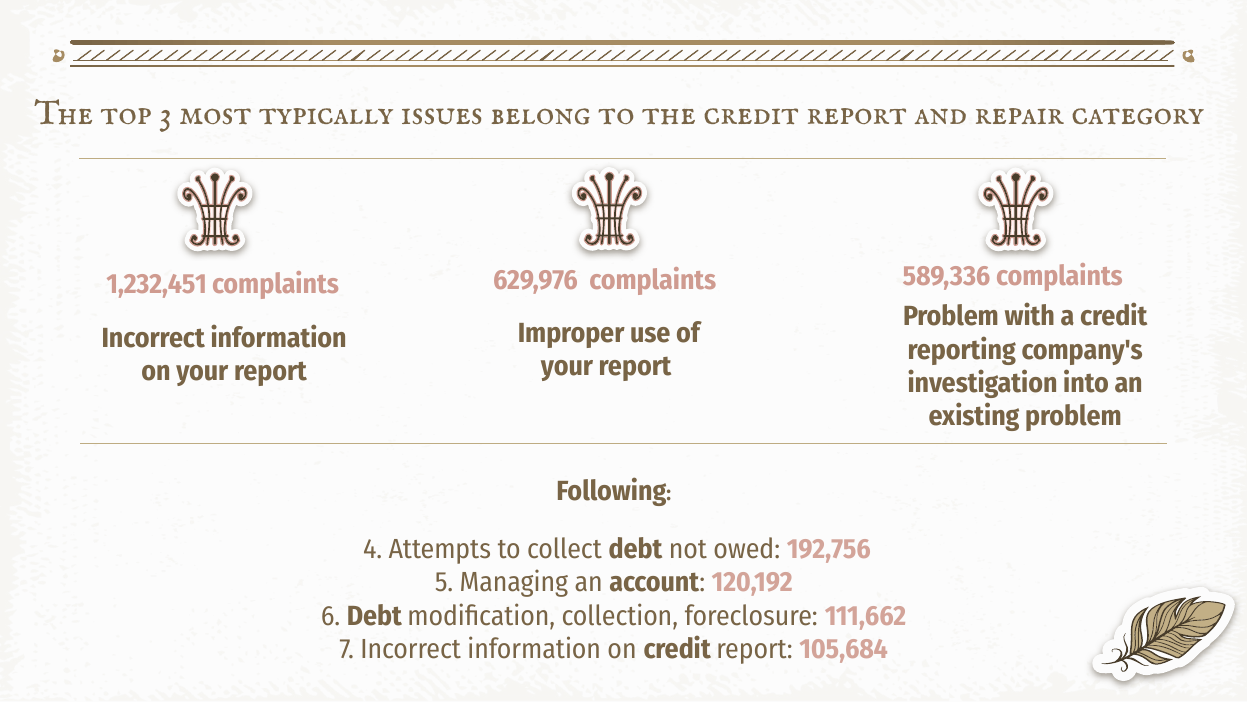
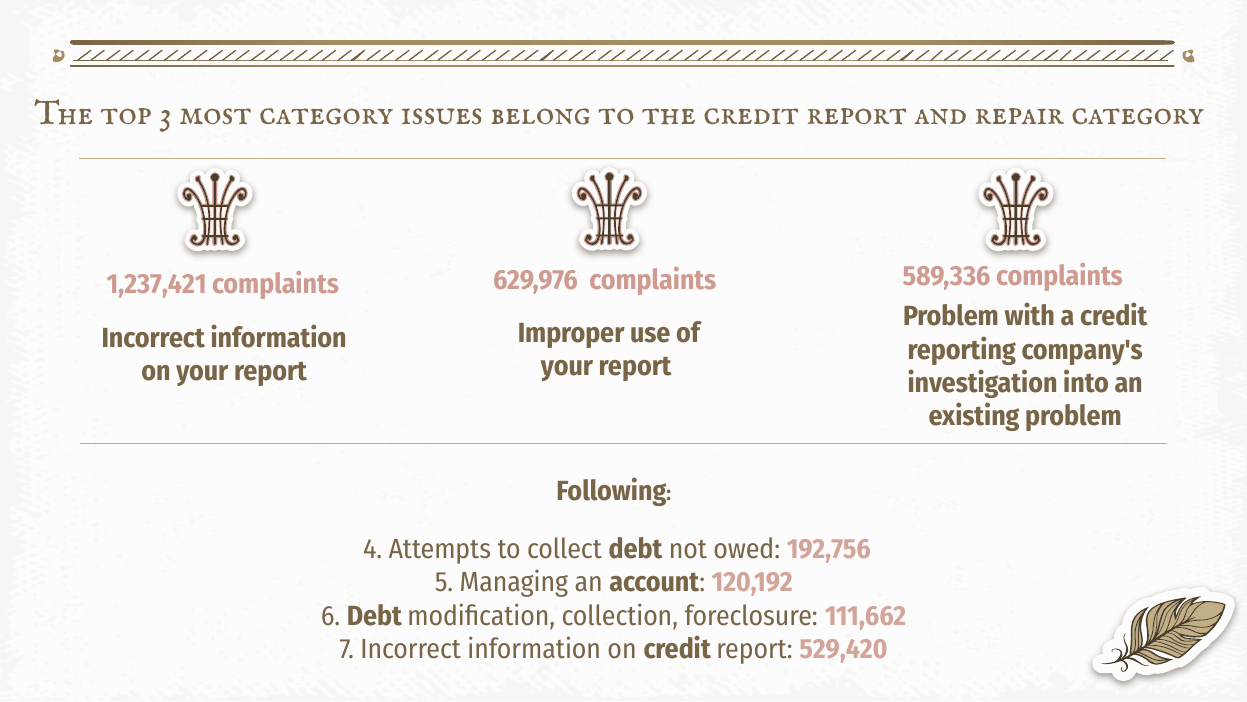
most typically: typically -> category (326, 113)
1,232,451: 1,232,451 -> 1,237,421 (157, 284)
105,684: 105,684 -> 529,420 (844, 649)
